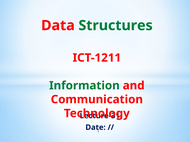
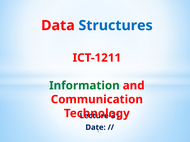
Structures colour: green -> blue (116, 26)
